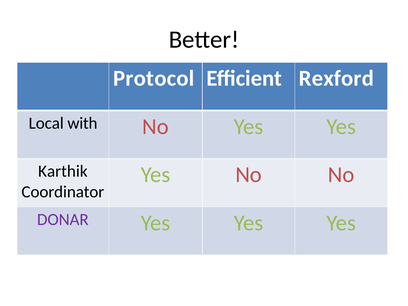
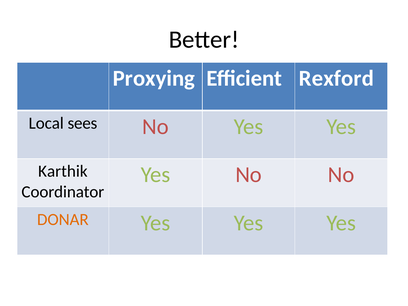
Protocol: Protocol -> Proxying (154, 78)
with: with -> sees (82, 123)
DONAR colour: purple -> orange (63, 219)
